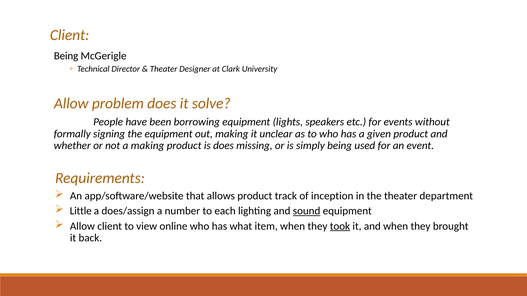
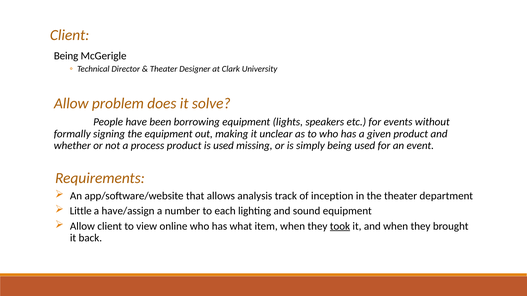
a making: making -> process (148, 146)
is does: does -> used (223, 146)
allows product: product -> analysis (255, 196)
does/assign: does/assign -> have/assign (128, 211)
sound underline: present -> none (307, 211)
